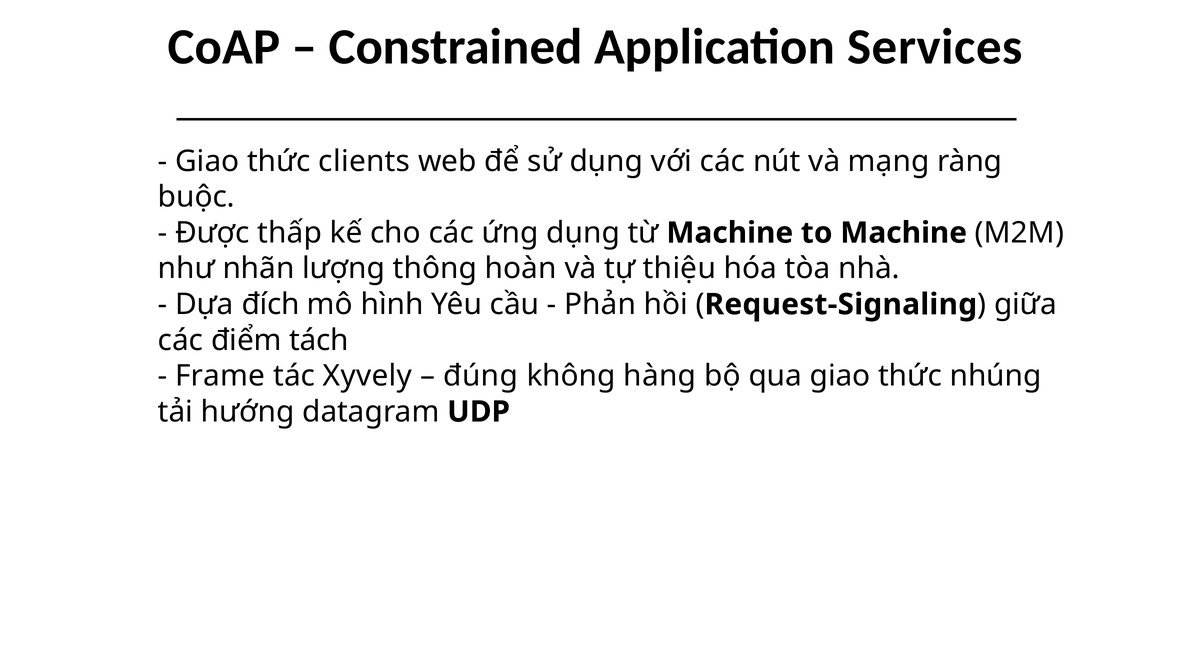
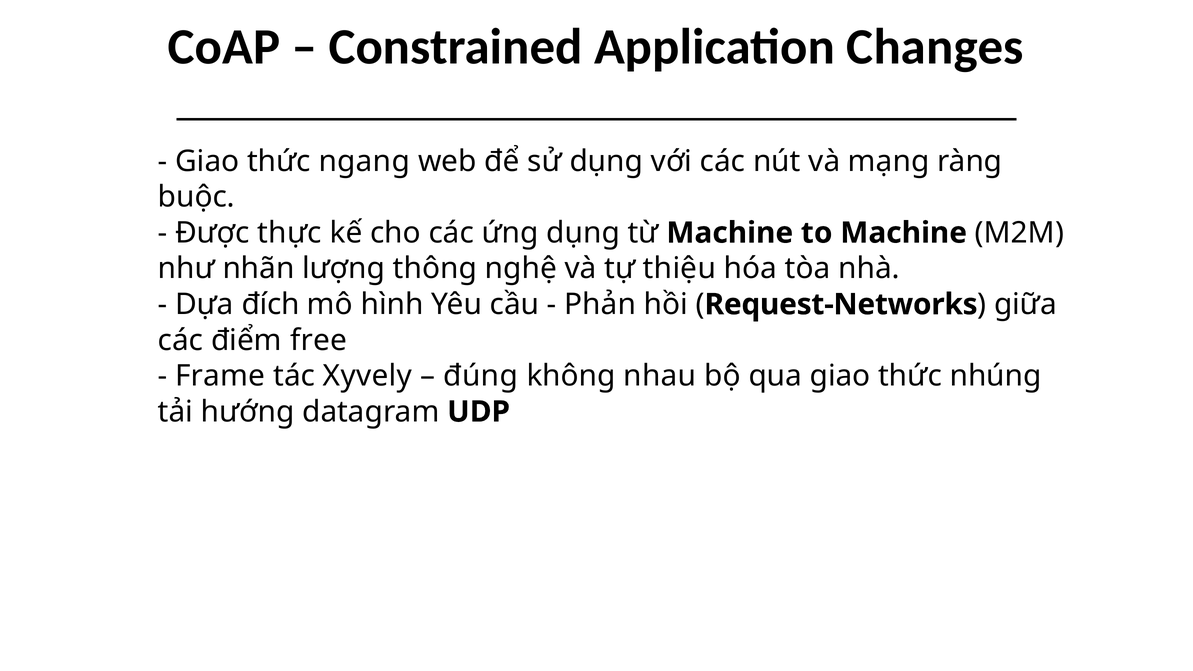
Services: Services -> Changes (935, 47)
clients: clients -> ngang (364, 161)
thấp: thấp -> thực (290, 233)
hoàn: hoàn -> nghệ (521, 269)
Request‐Signaling: Request‐Signaling -> Request‐Networks (841, 304)
tách: tách -> free (319, 340)
hàng: hàng -> nhau (660, 376)
